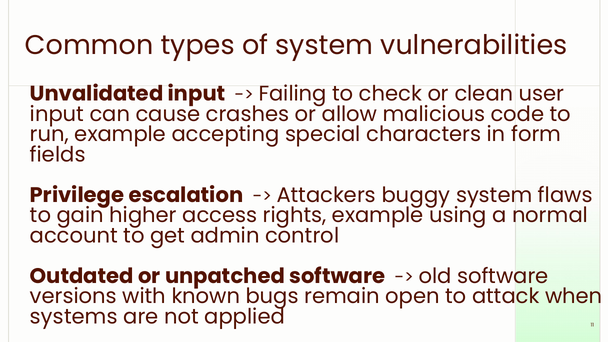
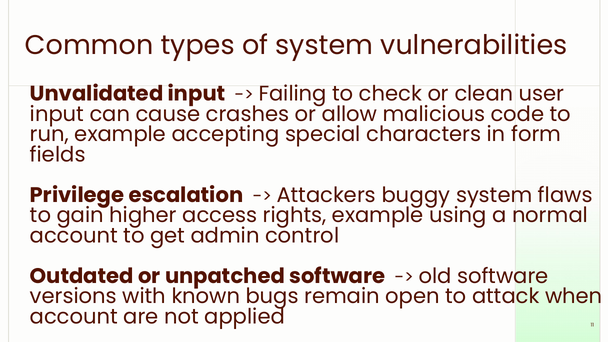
systems: systems -> account (74, 317)
